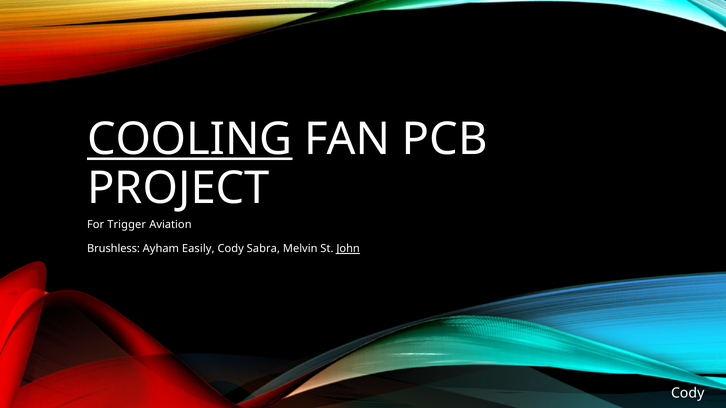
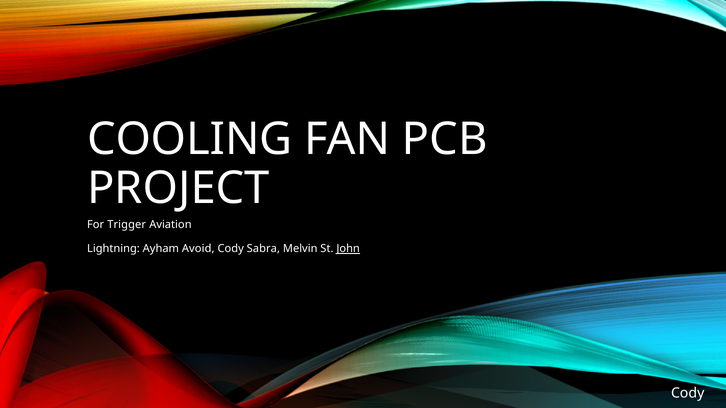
COOLING underline: present -> none (190, 140)
Brushless: Brushless -> Lightning (113, 249)
Easily: Easily -> Avoid (198, 249)
